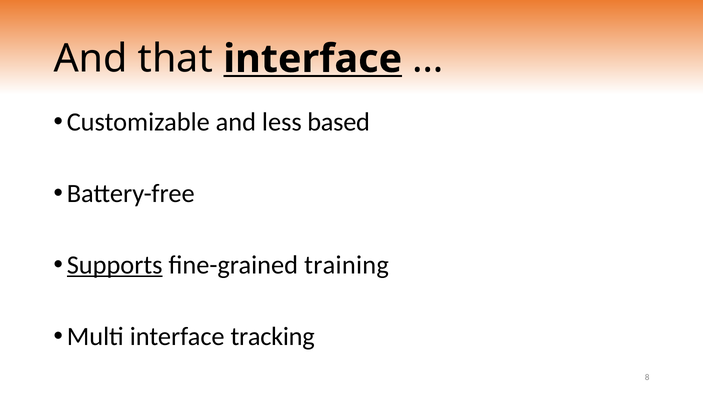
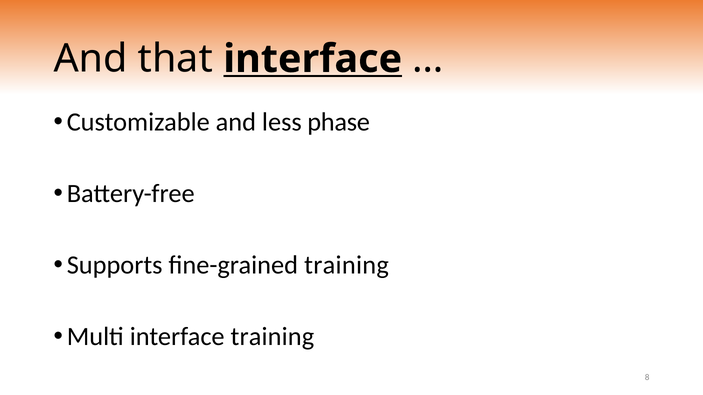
based: based -> phase (339, 122)
Supports underline: present -> none (115, 265)
interface tracking: tracking -> training (272, 337)
